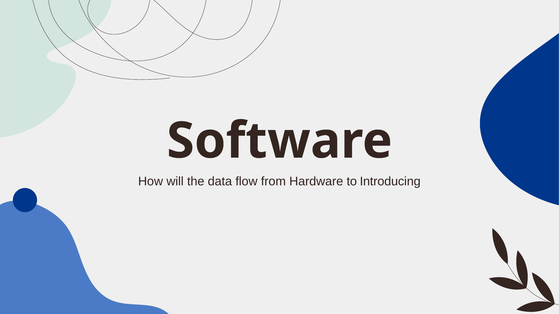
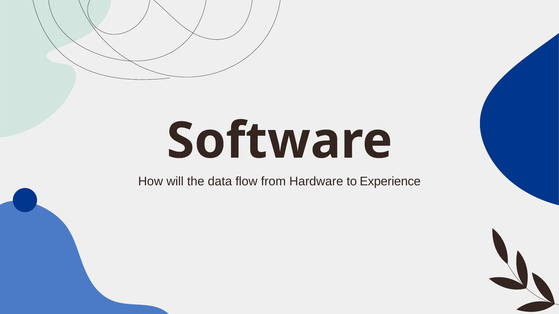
Introducing: Introducing -> Experience (390, 182)
